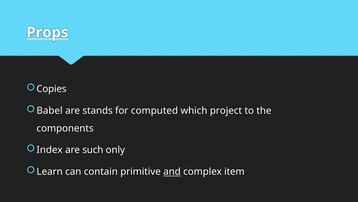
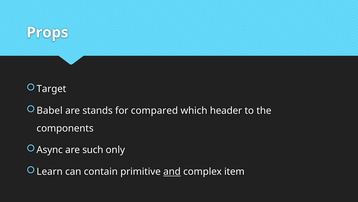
Props underline: present -> none (47, 32)
Copies: Copies -> Target (51, 89)
computed: computed -> compared (154, 110)
project: project -> header (226, 110)
Index: Index -> Async (50, 150)
